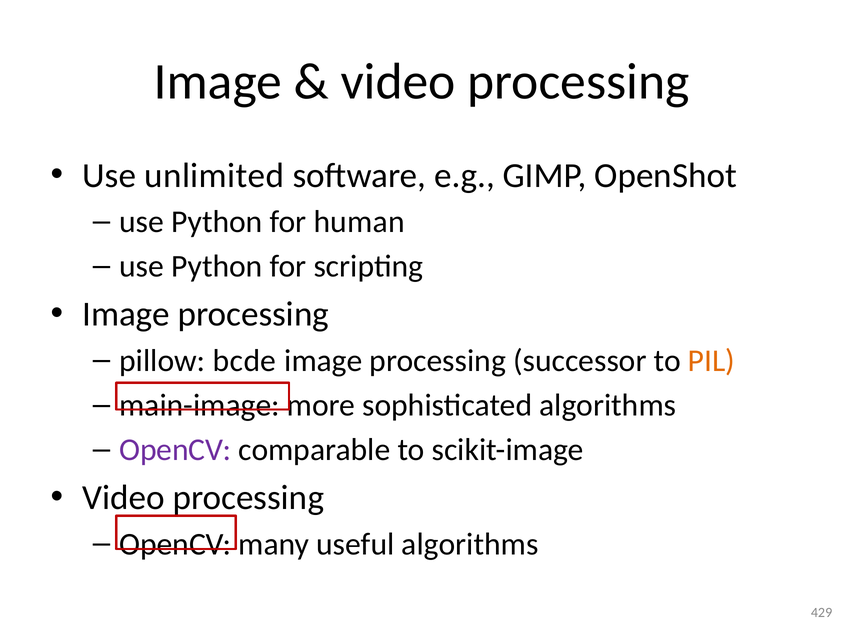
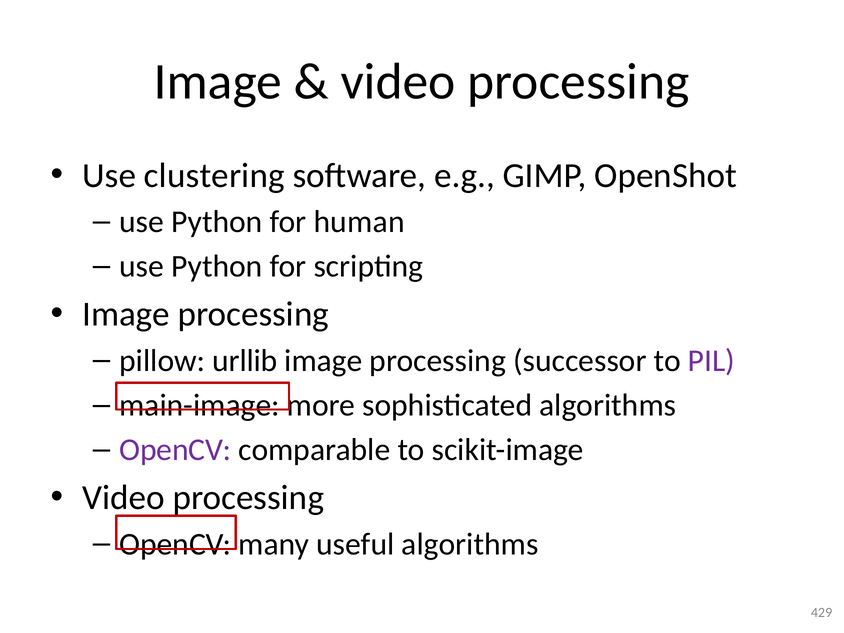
unlimited: unlimited -> clustering (214, 175)
bcde: bcde -> urllib (245, 361)
PIL colour: orange -> purple (712, 361)
